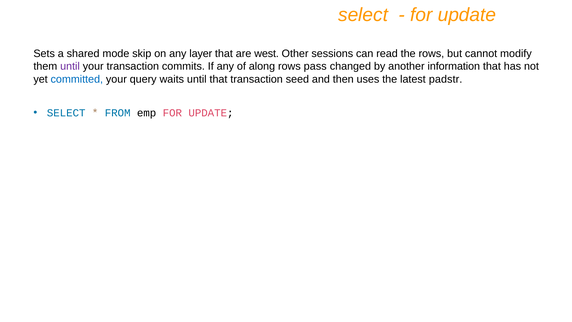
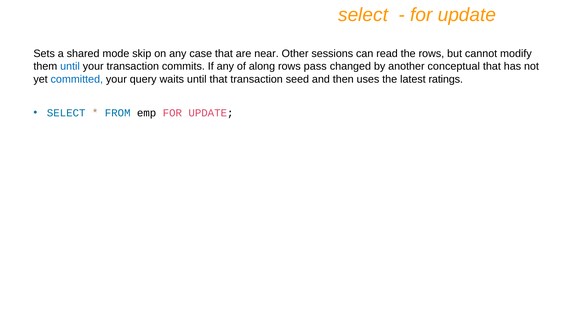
layer: layer -> case (201, 53)
west: west -> near (267, 53)
until colour: purple -> blue (70, 66)
information: information -> conceptual (454, 66)
padstr: padstr -> ratings (446, 79)
